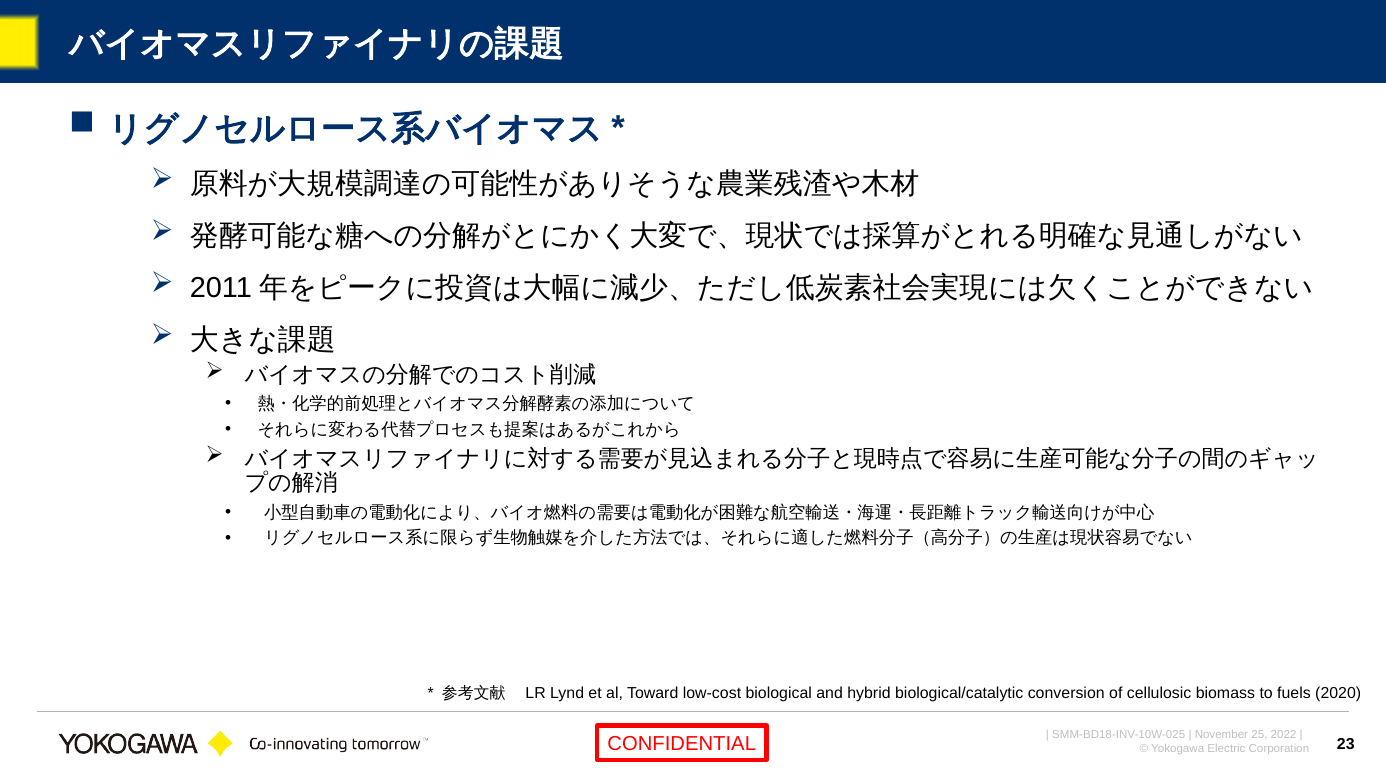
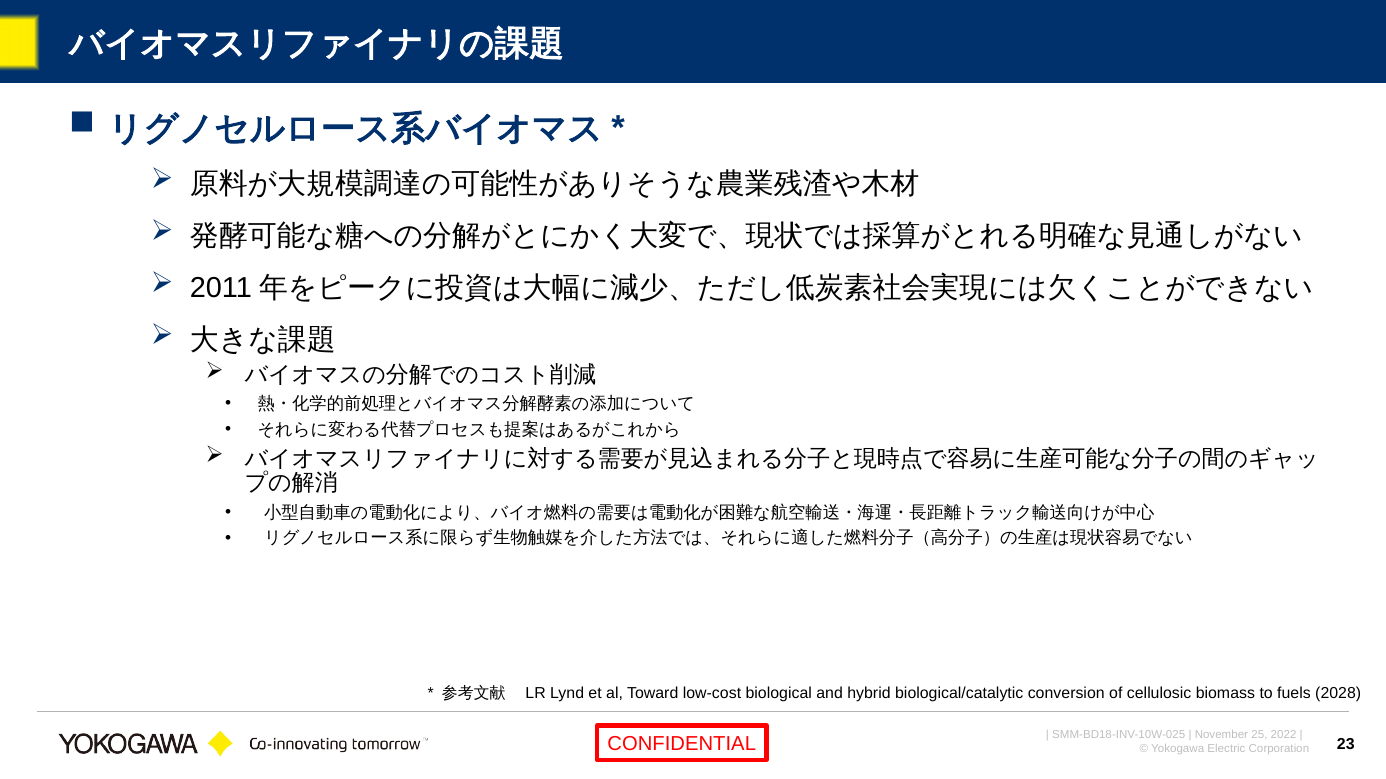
2020: 2020 -> 2028 (1338, 694)
